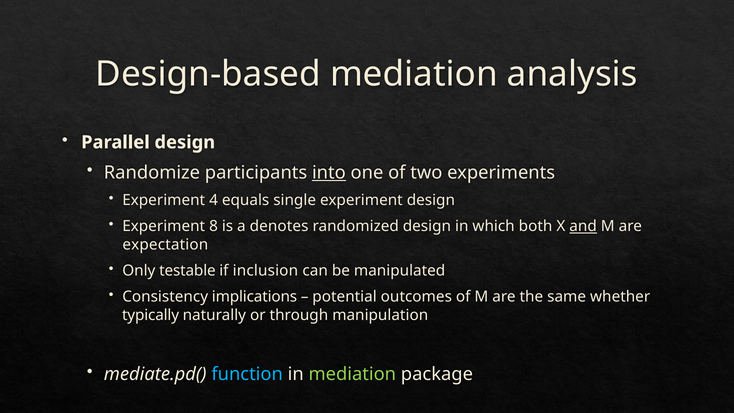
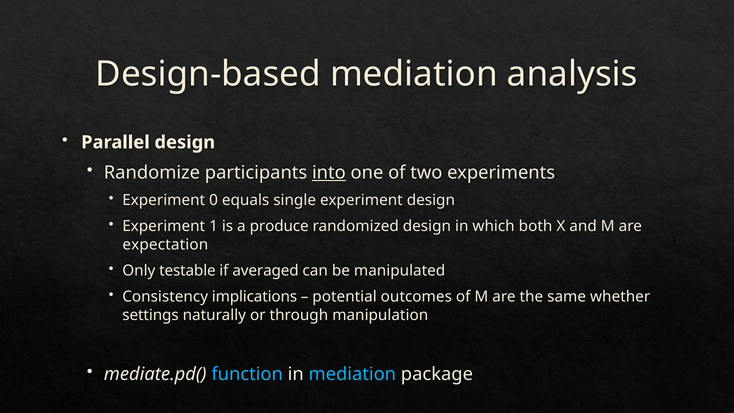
4: 4 -> 0 (214, 200)
8: 8 -> 1 (214, 226)
denotes: denotes -> produce (279, 226)
and underline: present -> none (583, 226)
inclusion: inclusion -> averaged (266, 271)
typically: typically -> settings (151, 315)
mediation colour: light green -> light blue (352, 374)
